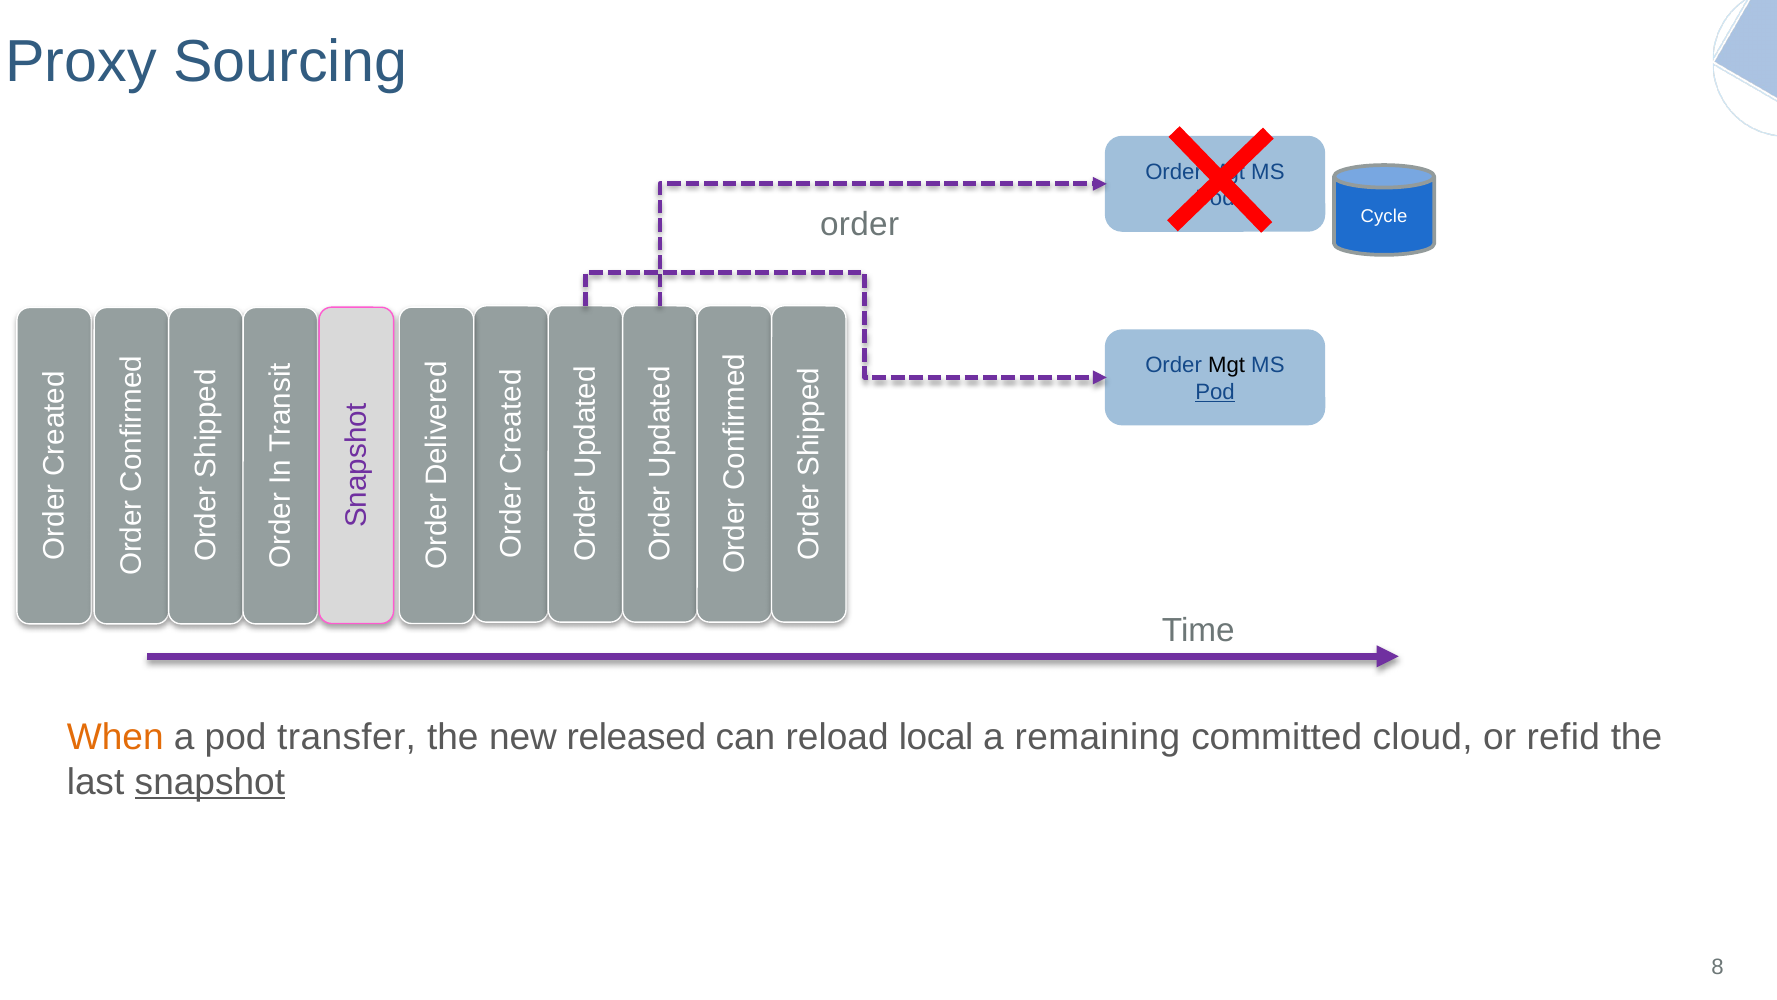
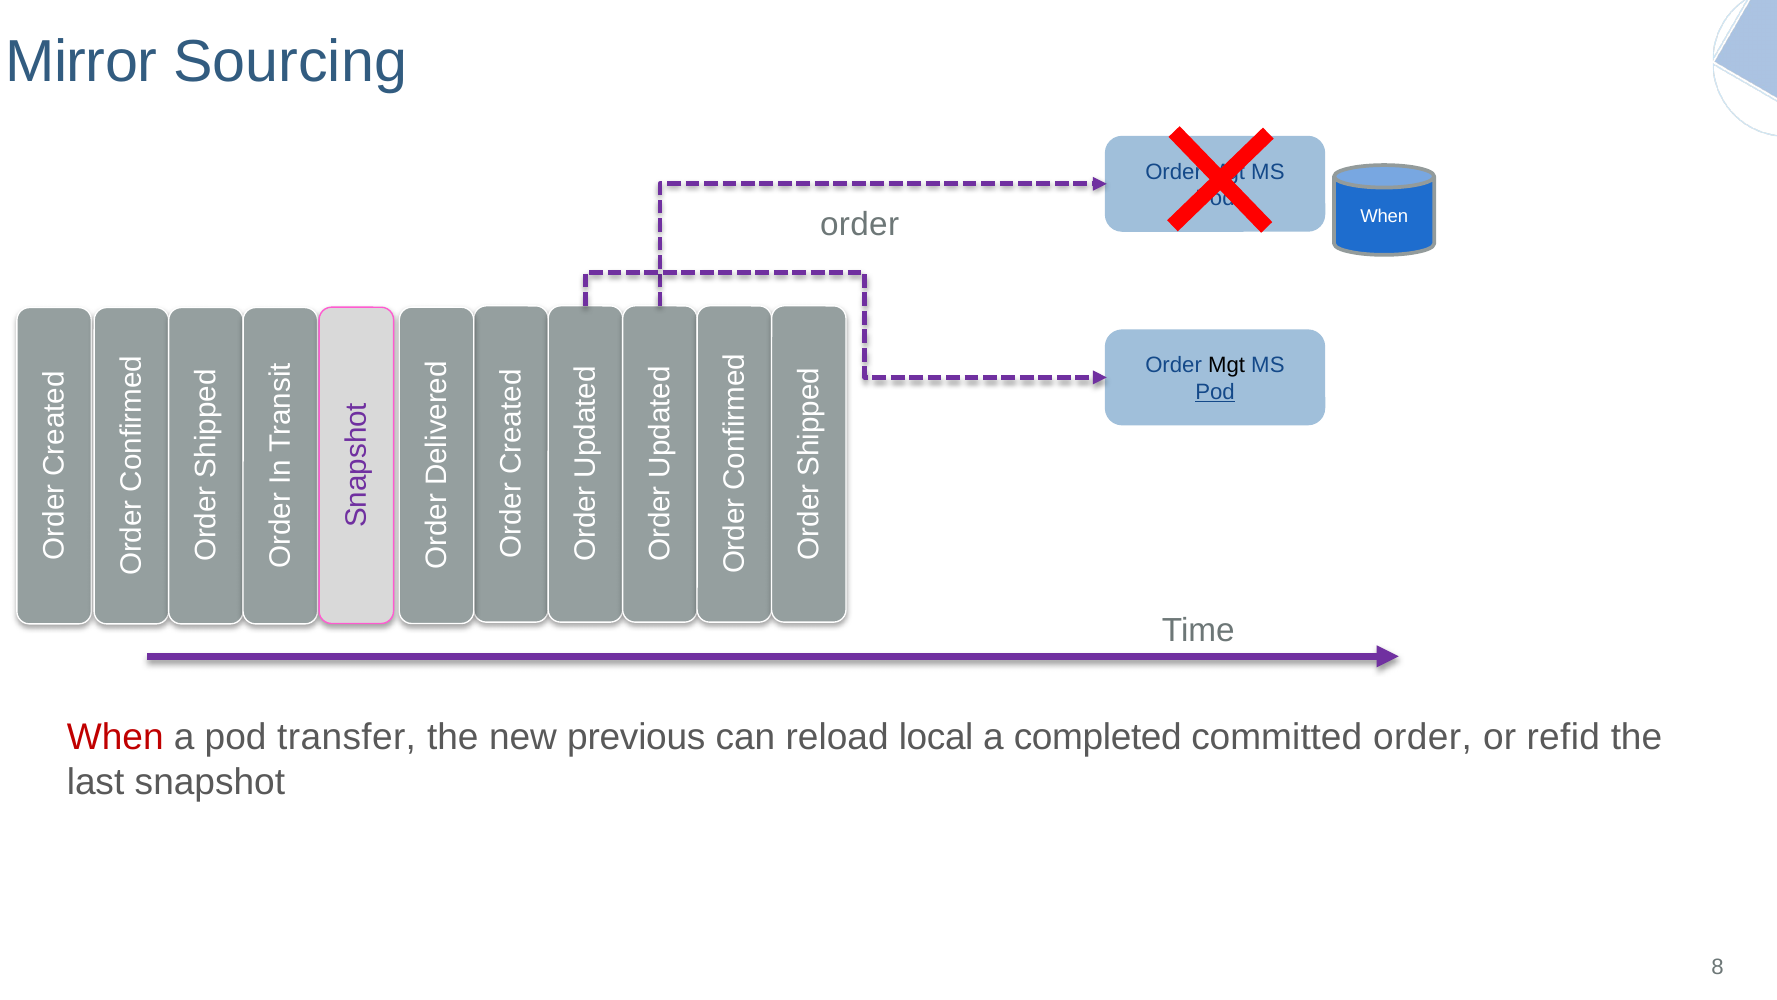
Proxy: Proxy -> Mirror (81, 62)
Cycle: Cycle -> When (1384, 217)
When colour: orange -> red (115, 737)
released: released -> previous (636, 737)
remaining: remaining -> completed (1098, 737)
committed cloud: cloud -> order (1423, 737)
snapshot underline: present -> none (210, 782)
